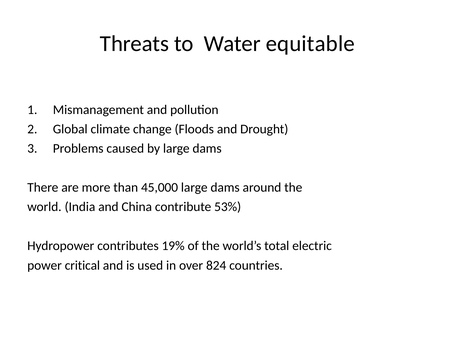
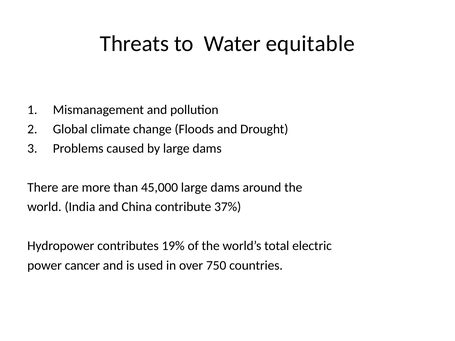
53%: 53% -> 37% (228, 207)
critical: critical -> cancer (82, 266)
824: 824 -> 750 (216, 266)
